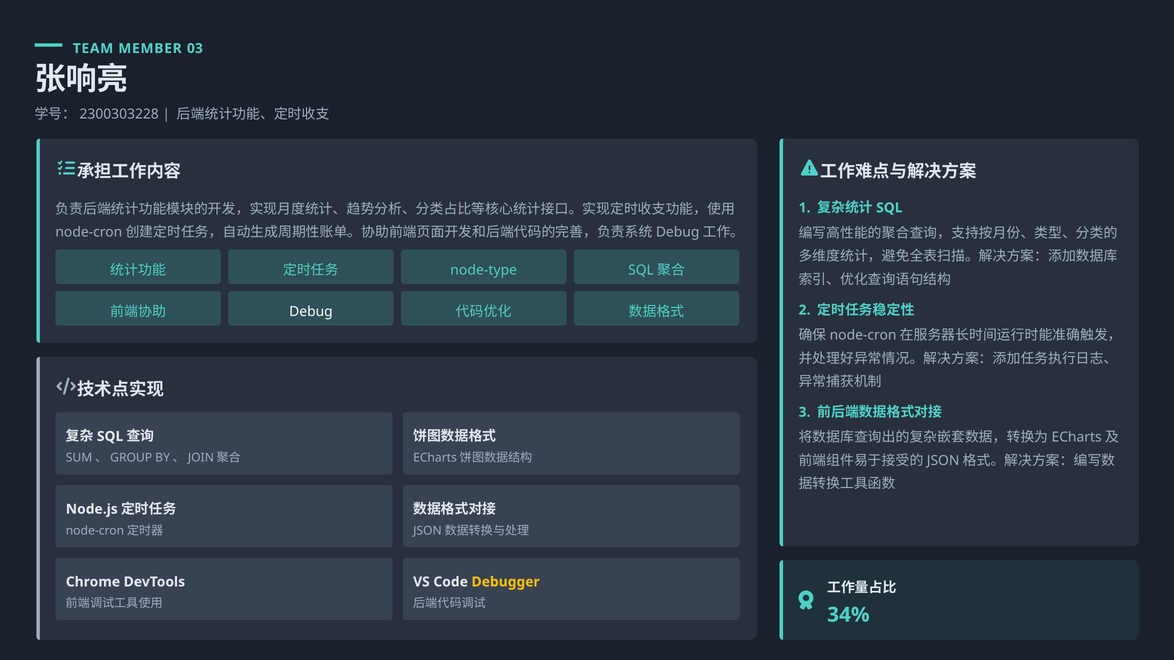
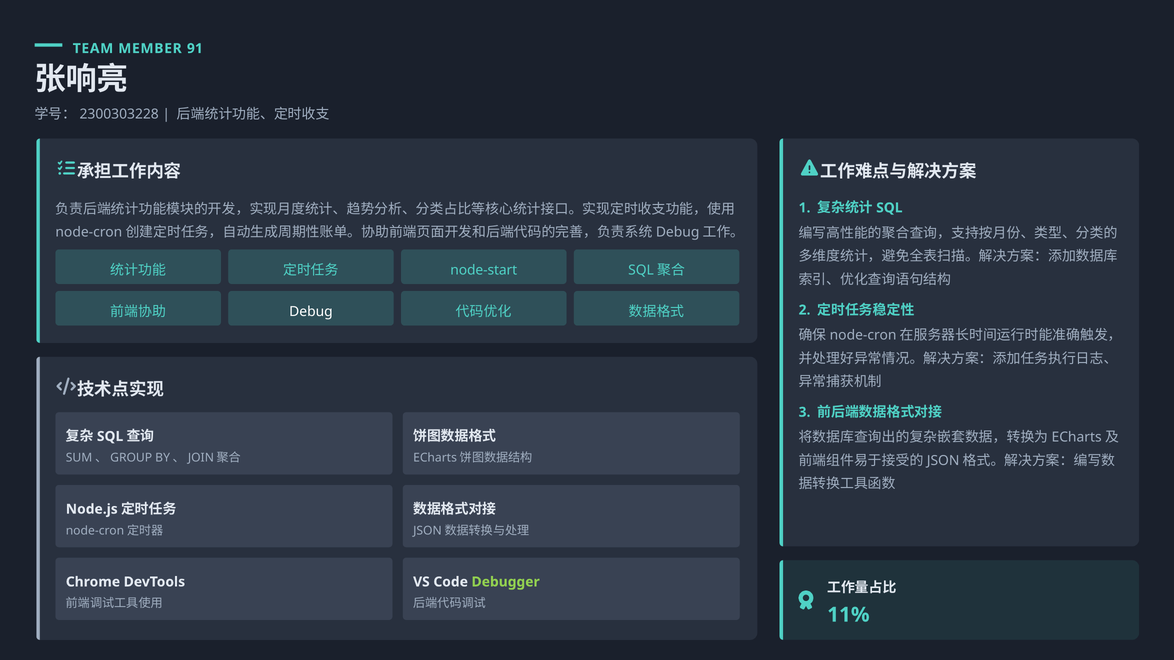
03: 03 -> 91 (195, 48)
node-type: node-type -> node-start (484, 270)
Debugger colour: yellow -> light green (506, 582)
34%: 34% -> 11% (848, 615)
